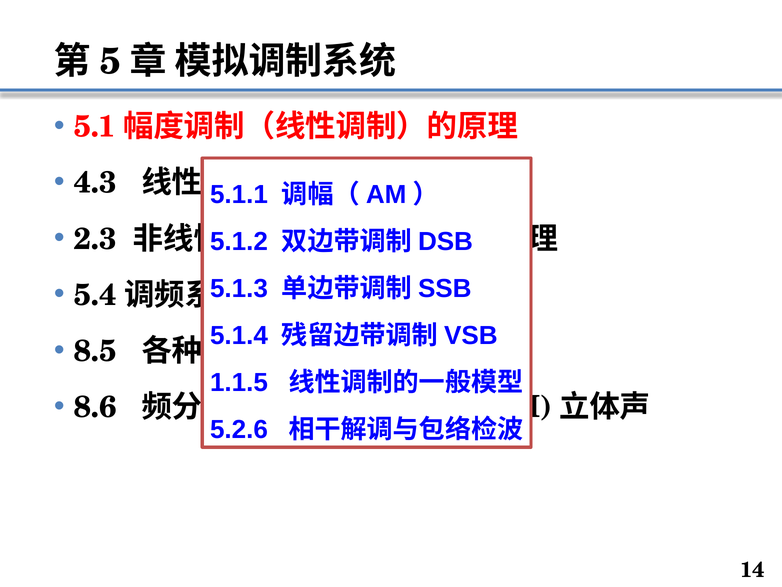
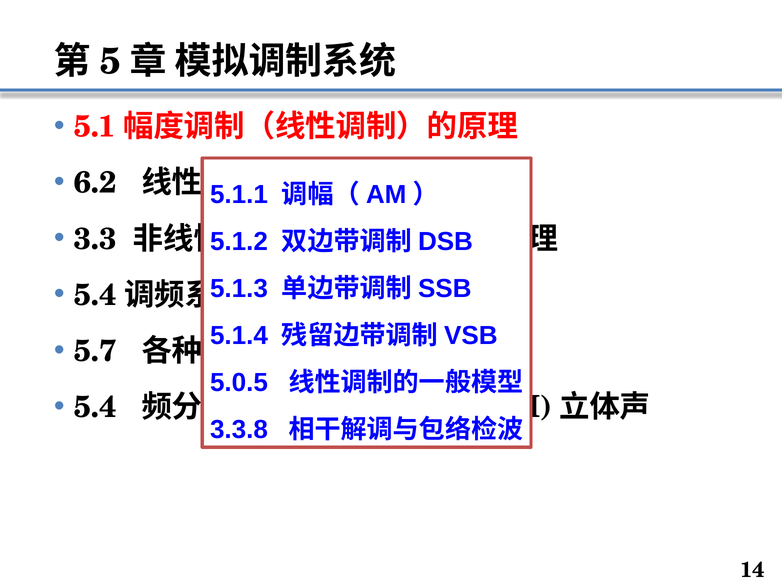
4.3: 4.3 -> 6.2 (95, 183)
2.3: 2.3 -> 3.3 (95, 239)
8.5: 8.5 -> 5.7 (95, 351)
1.1.5: 1.1.5 -> 5.0.5 (239, 382)
8.6: 8.6 -> 5.4 (95, 407)
5.2.6: 5.2.6 -> 3.3.8 (239, 429)
